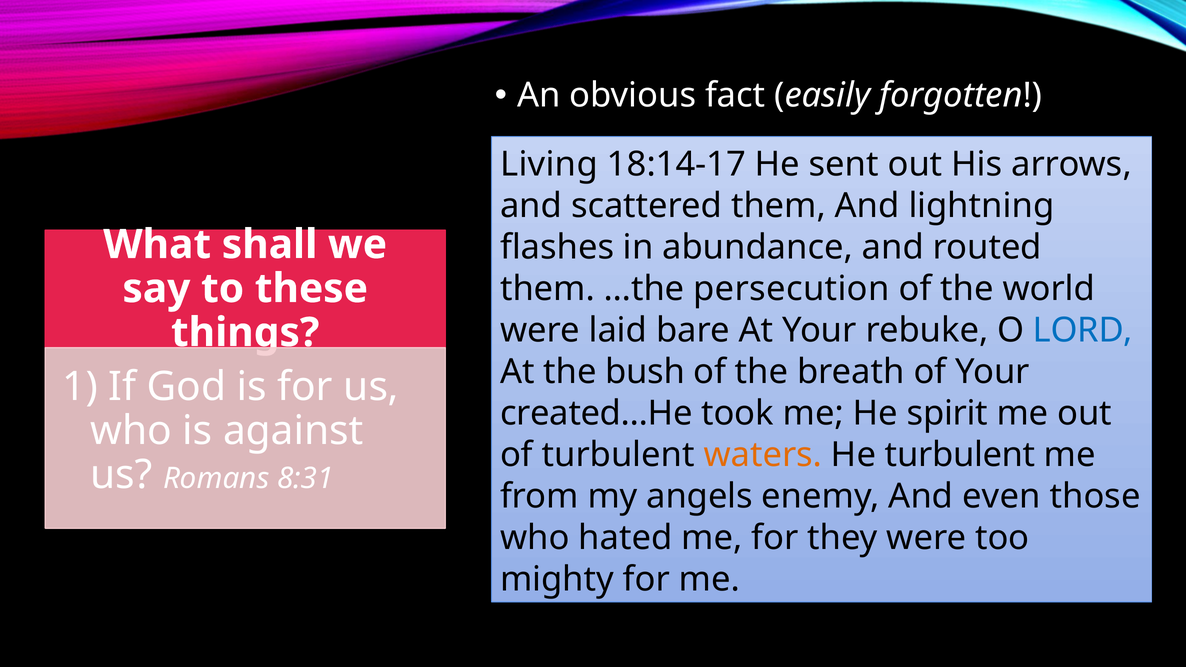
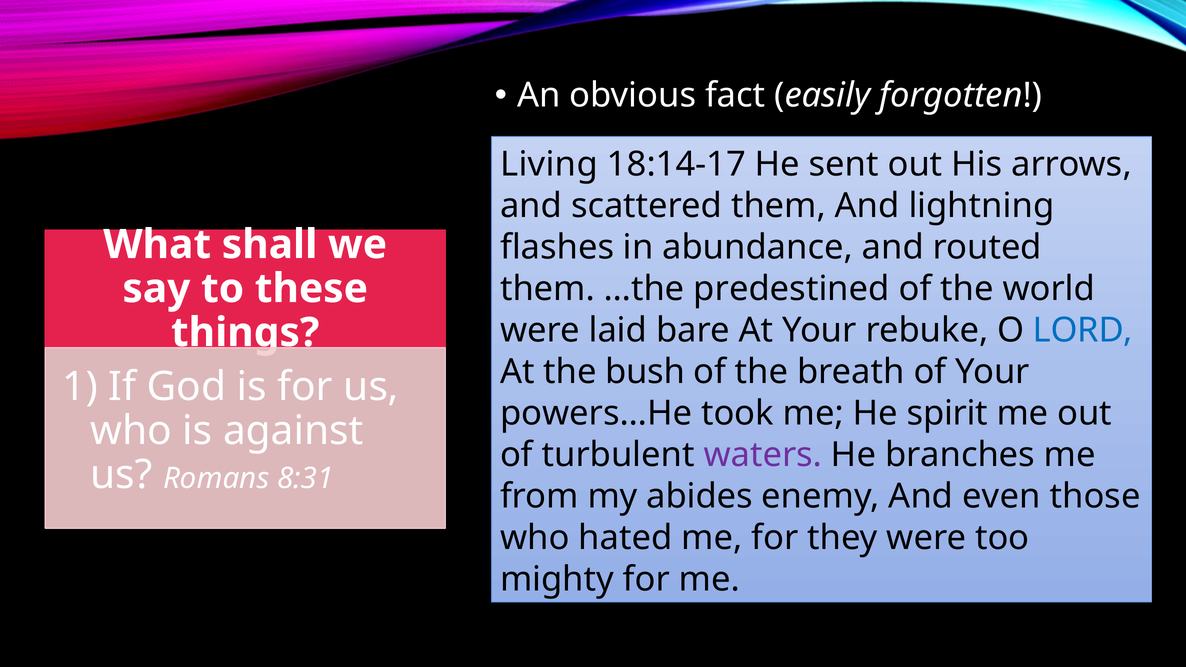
persecution: persecution -> predestined (792, 289)
created…He: created…He -> powers…He (596, 413)
waters colour: orange -> purple (763, 455)
He turbulent: turbulent -> branches (960, 455)
angels: angels -> abides (700, 496)
